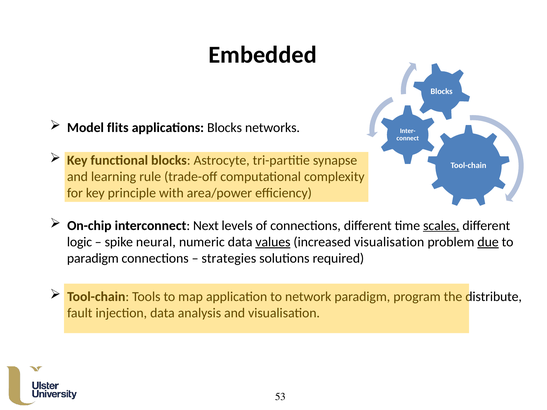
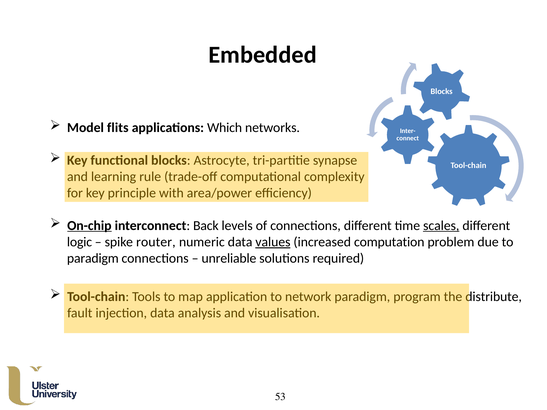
applications Blocks: Blocks -> Which (225, 128)
On-chip underline: none -> present (89, 226)
Next: Next -> Back (206, 226)
neural: neural -> router (156, 242)
increased visualisation: visualisation -> computation (389, 242)
due underline: present -> none (488, 242)
strategies: strategies -> unreliable (229, 258)
